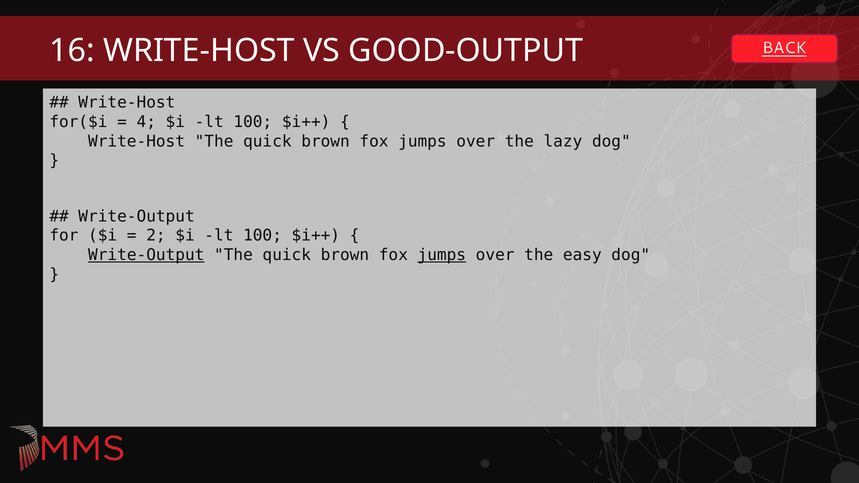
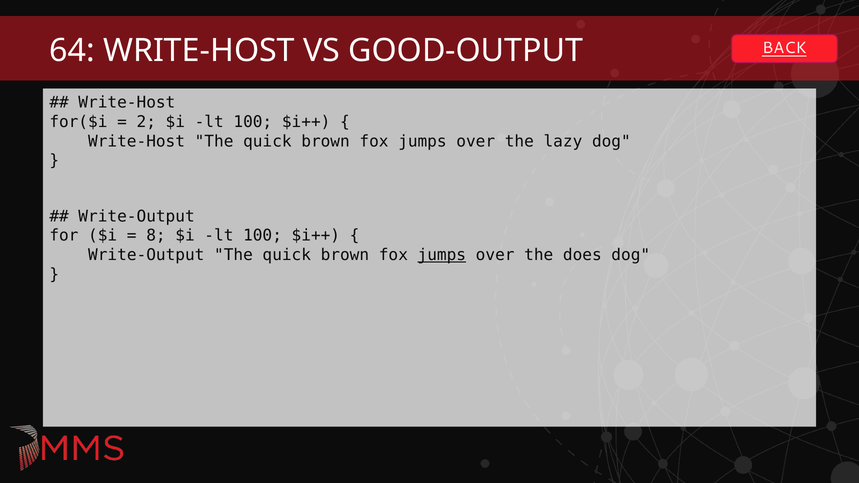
16: 16 -> 64 (72, 51)
4: 4 -> 2 (146, 122)
2: 2 -> 8 (156, 236)
Write-Output underline: present -> none (146, 255)
easy: easy -> does (582, 255)
